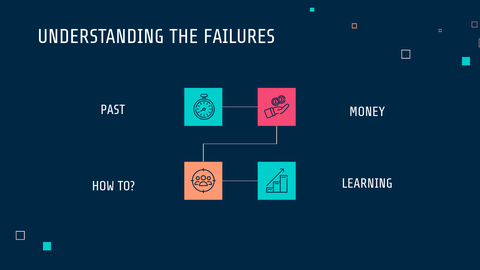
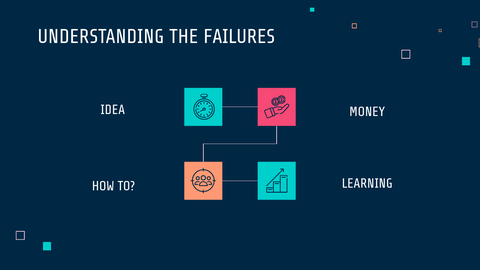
PAST: PAST -> IDEA (113, 110)
